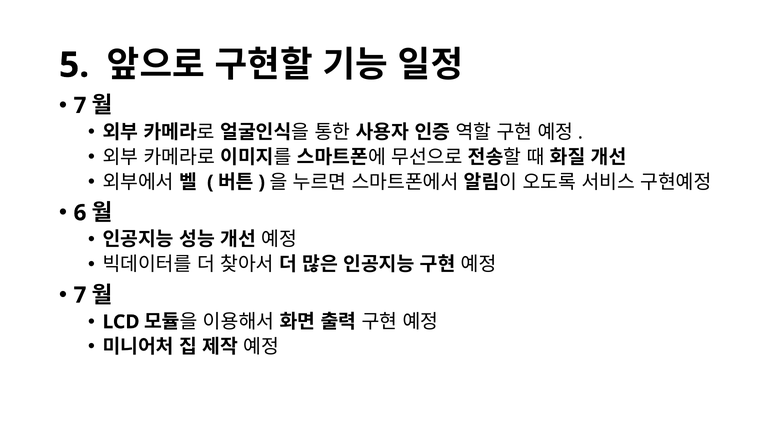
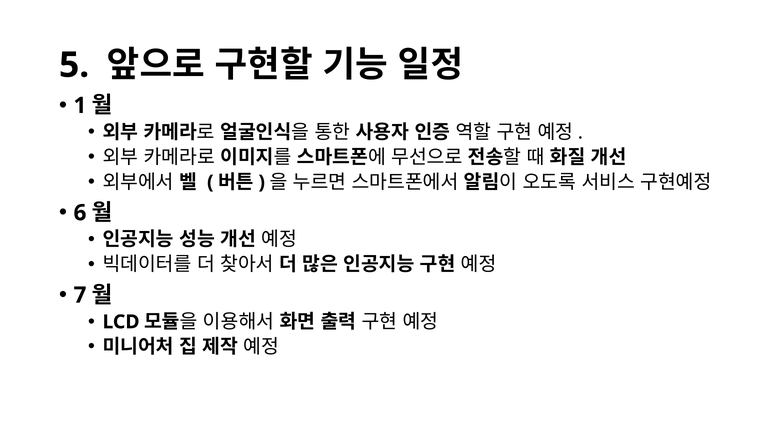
7: 7 -> 1 (80, 105)
